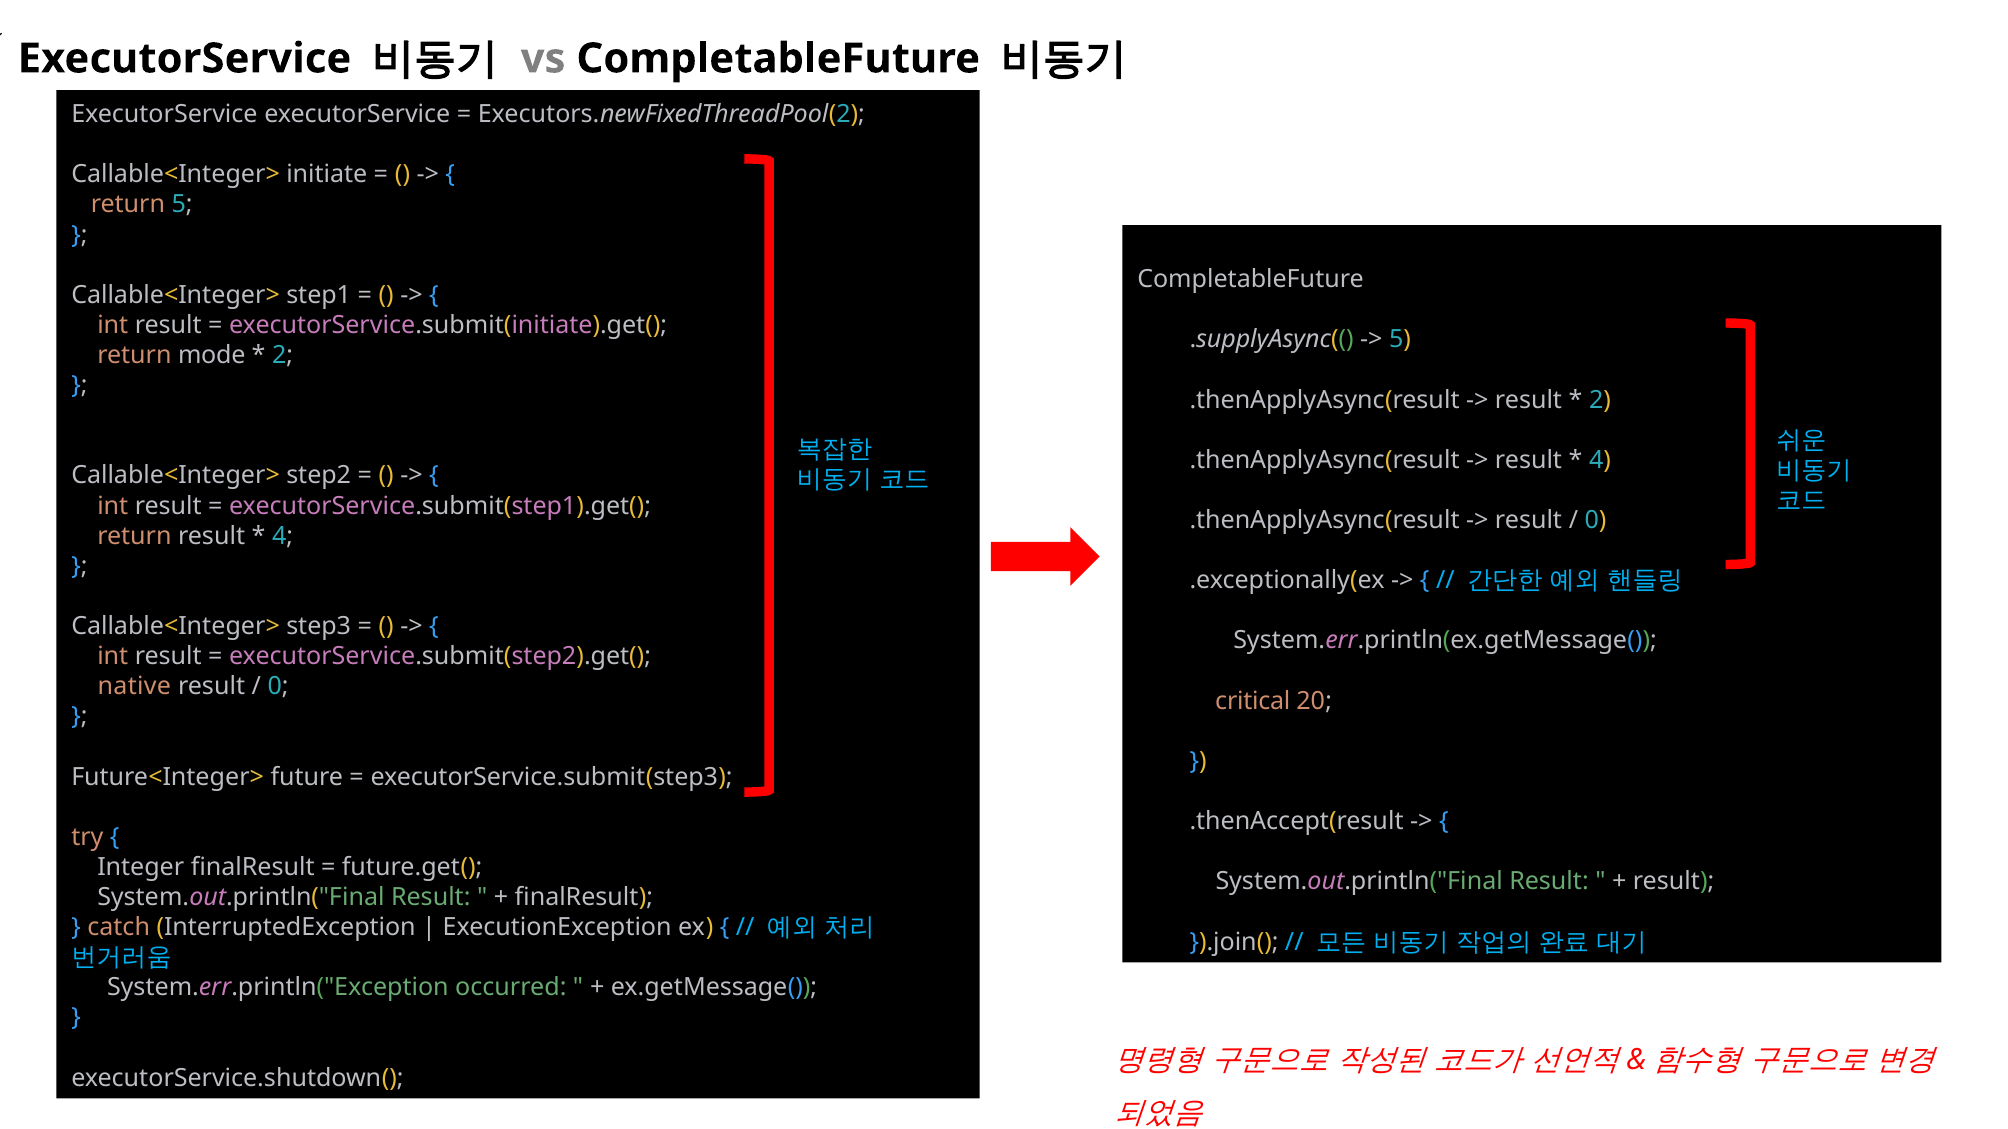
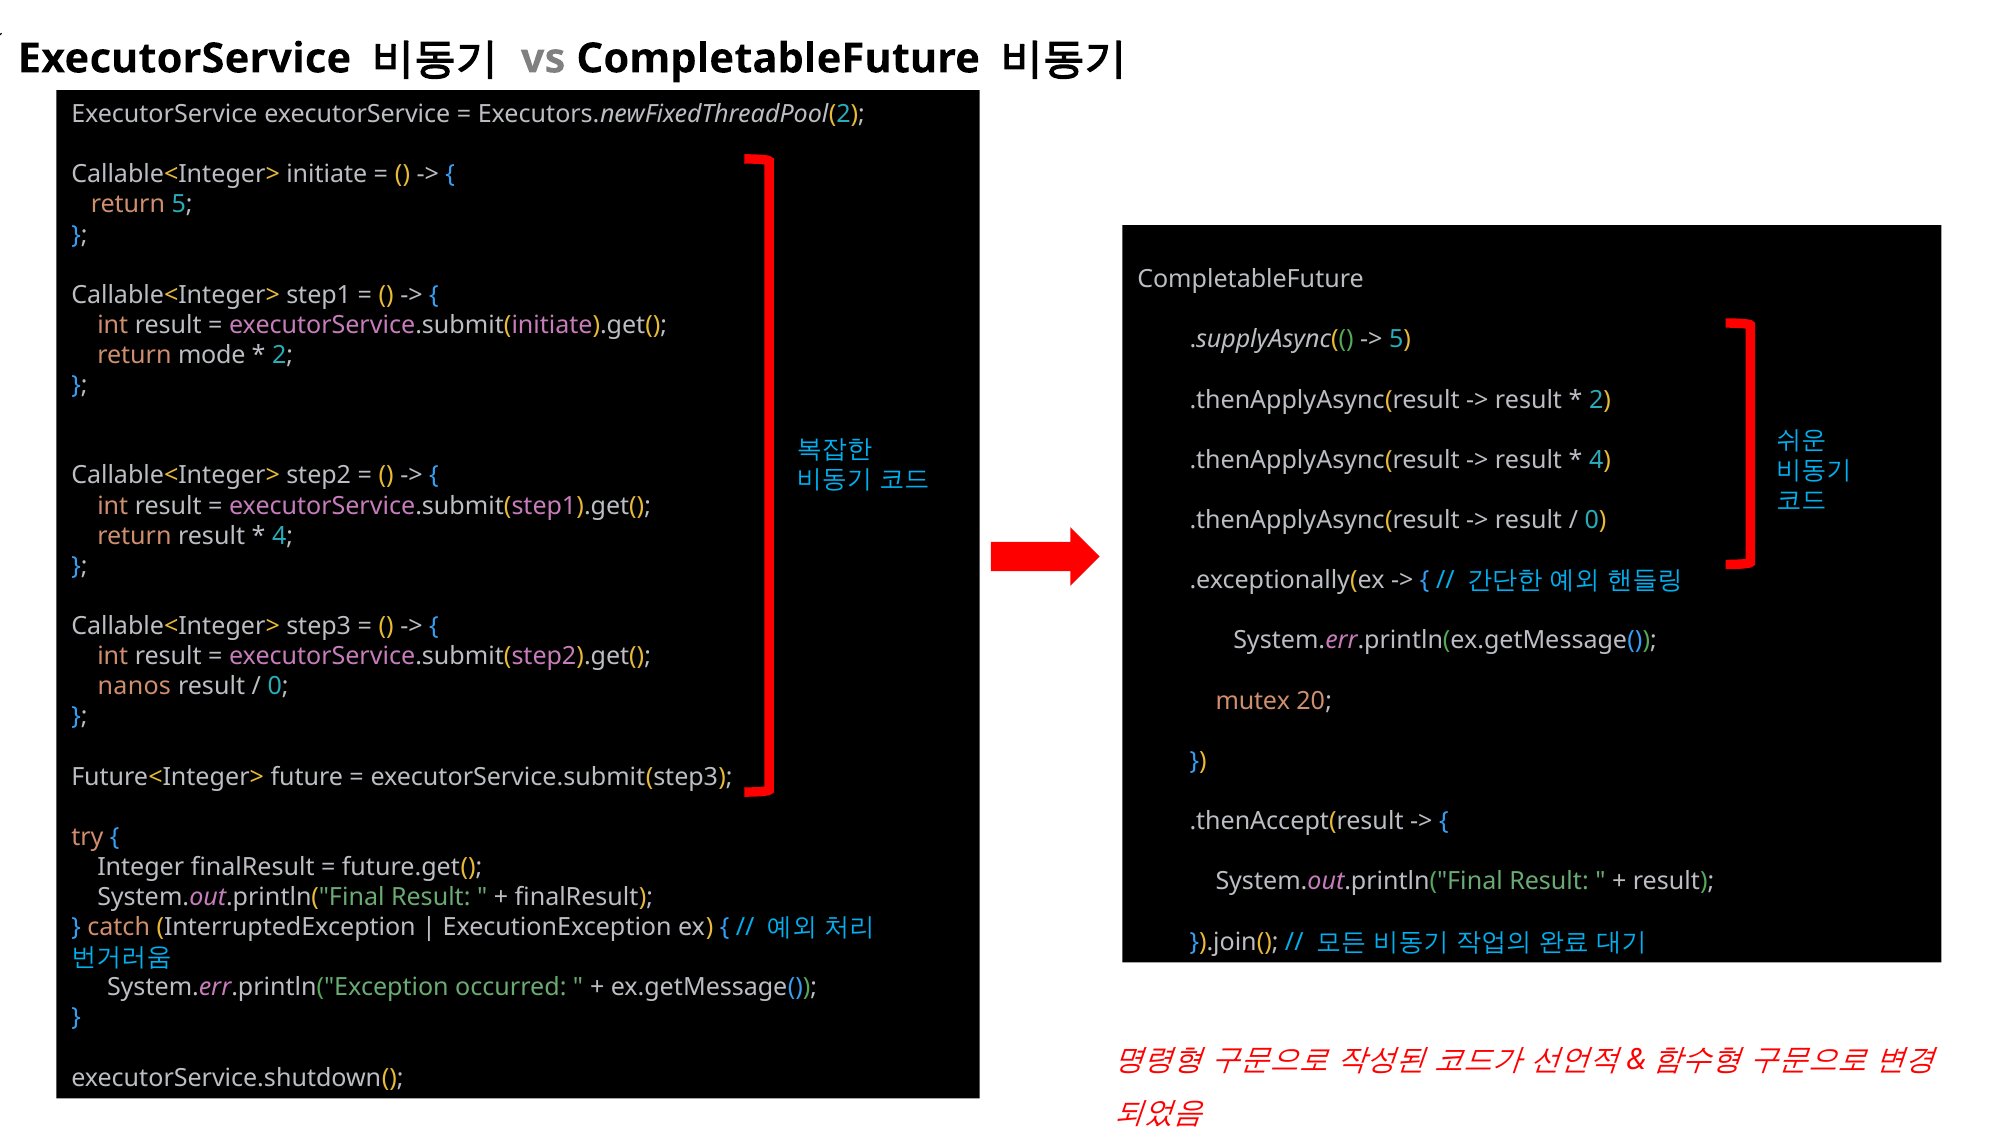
native: native -> nanos (134, 687)
critical: critical -> mutex (1253, 701)
